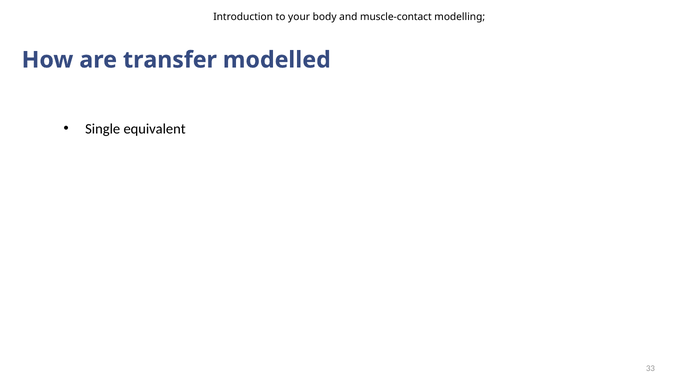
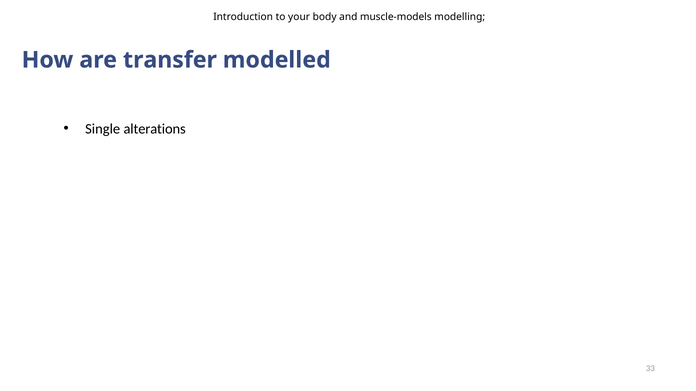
muscle-contact: muscle-contact -> muscle-models (396, 17)
equivalent: equivalent -> alterations (155, 129)
